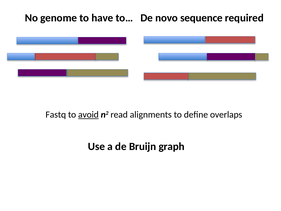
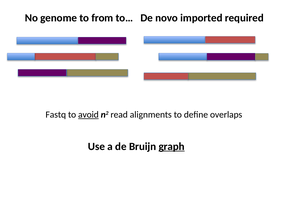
have: have -> from (102, 18)
sequence: sequence -> imported (201, 18)
graph underline: none -> present (172, 146)
